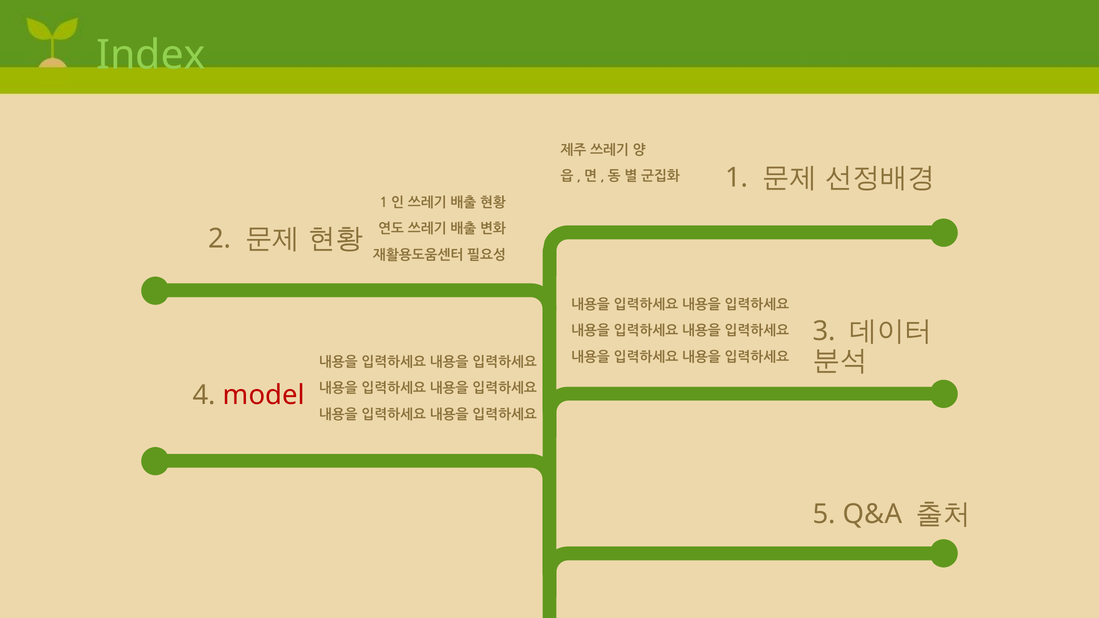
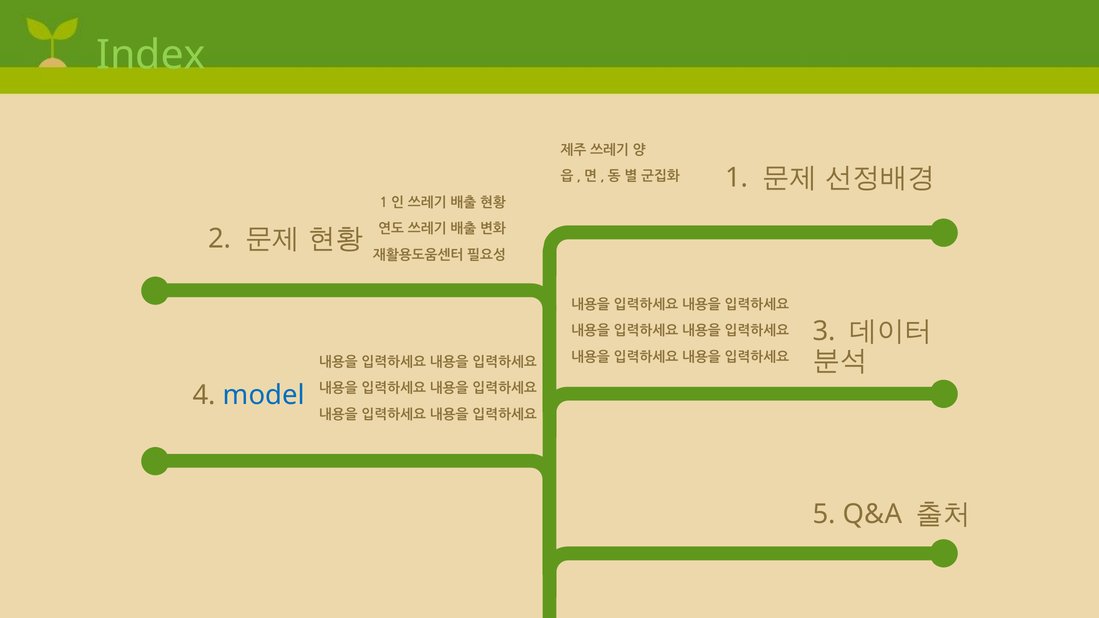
model colour: red -> blue (264, 395)
